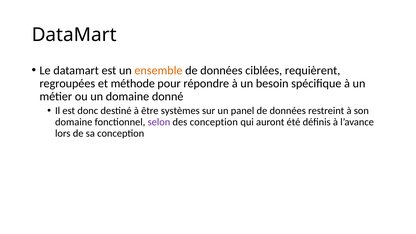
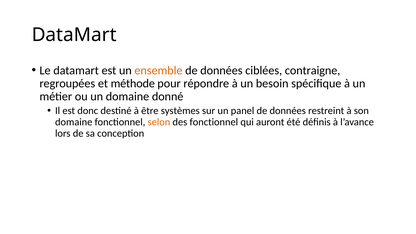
requièrent: requièrent -> contraigne (313, 70)
selon colour: purple -> orange (159, 122)
des conception: conception -> fonctionnel (214, 122)
